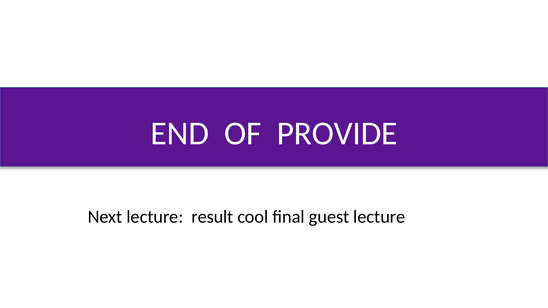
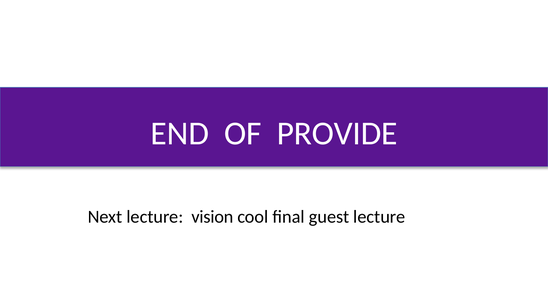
result: result -> vision (212, 217)
